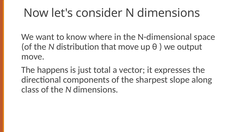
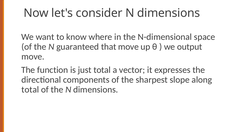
distribution: distribution -> guaranteed (78, 47)
happens: happens -> function (53, 70)
class: class -> total (30, 90)
